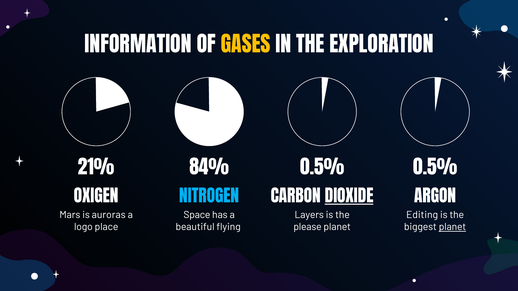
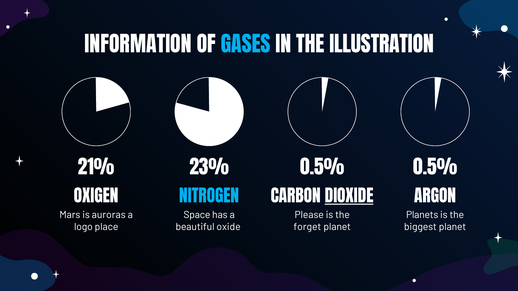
GASES colour: yellow -> light blue (246, 46)
EXPLORATION: EXPLORATION -> ILLUSTRATION (382, 46)
84%: 84% -> 23% (209, 168)
Layers: Layers -> Please (309, 215)
Editing: Editing -> Planets (422, 215)
flying: flying -> oxide (229, 227)
please: please -> forget (307, 227)
planet underline: present -> none (452, 227)
